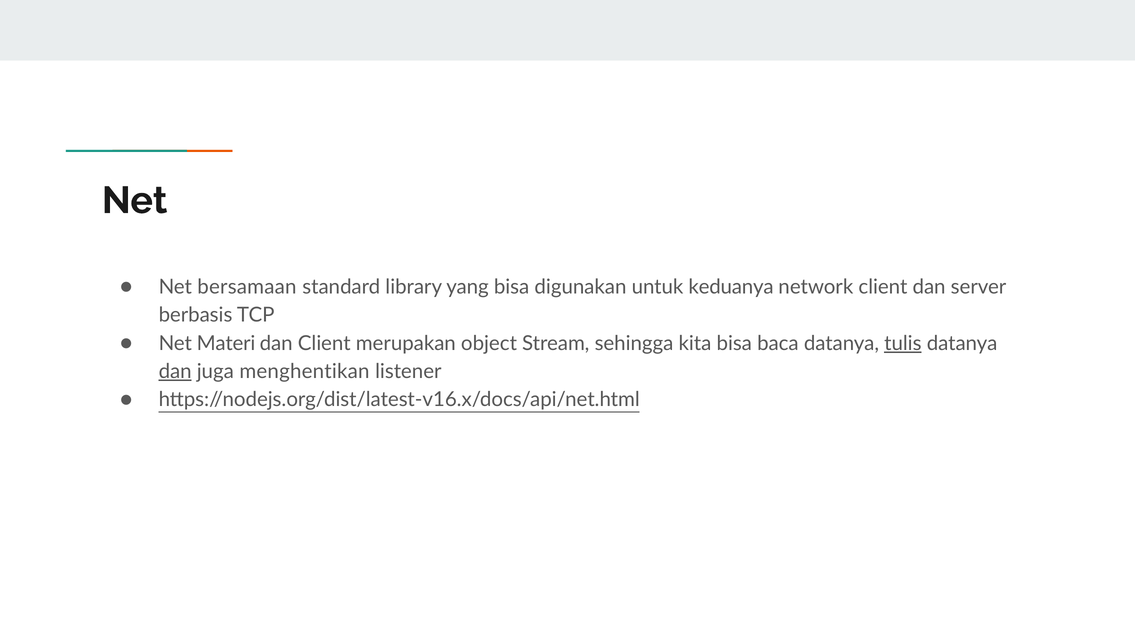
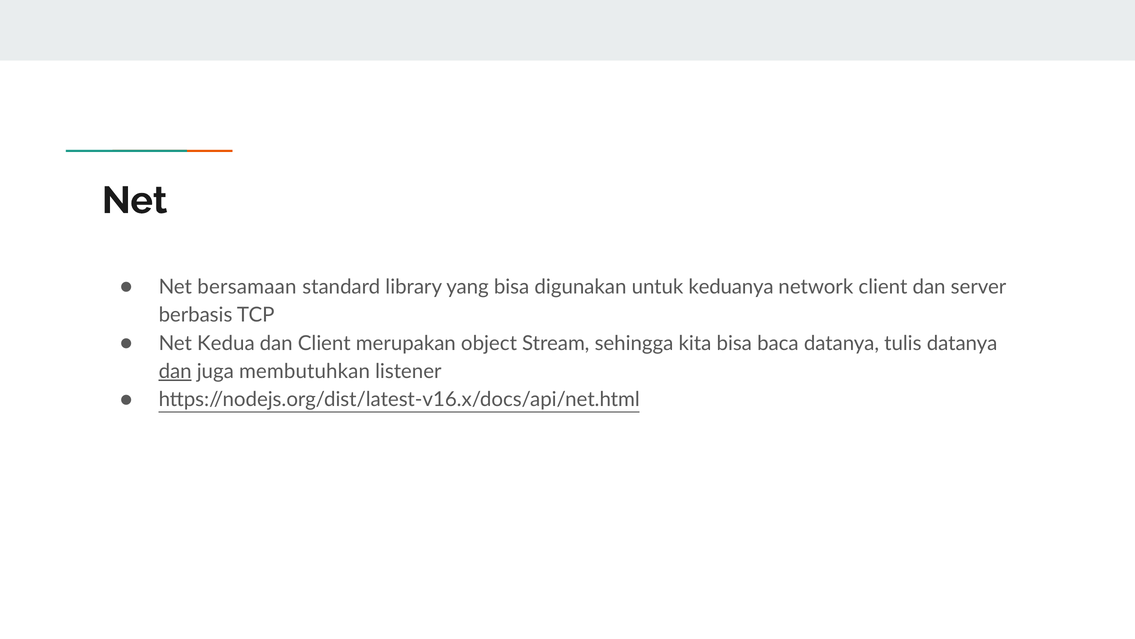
Materi: Materi -> Kedua (226, 343)
tulis underline: present -> none (903, 343)
menghentikan: menghentikan -> membutuhkan (304, 371)
